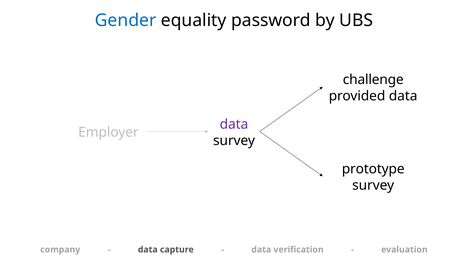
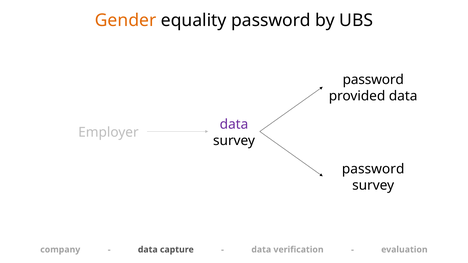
Gender colour: blue -> orange (126, 20)
challenge: challenge -> password (373, 80)
prototype: prototype -> password (373, 169)
